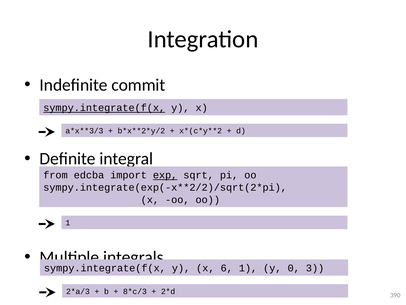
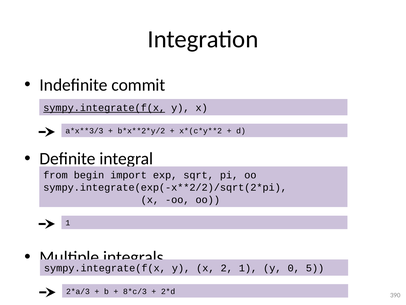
edcba: edcba -> begin (89, 175)
exp underline: present -> none (165, 175)
6: 6 -> 2 (227, 268)
3: 3 -> 5 (315, 268)
